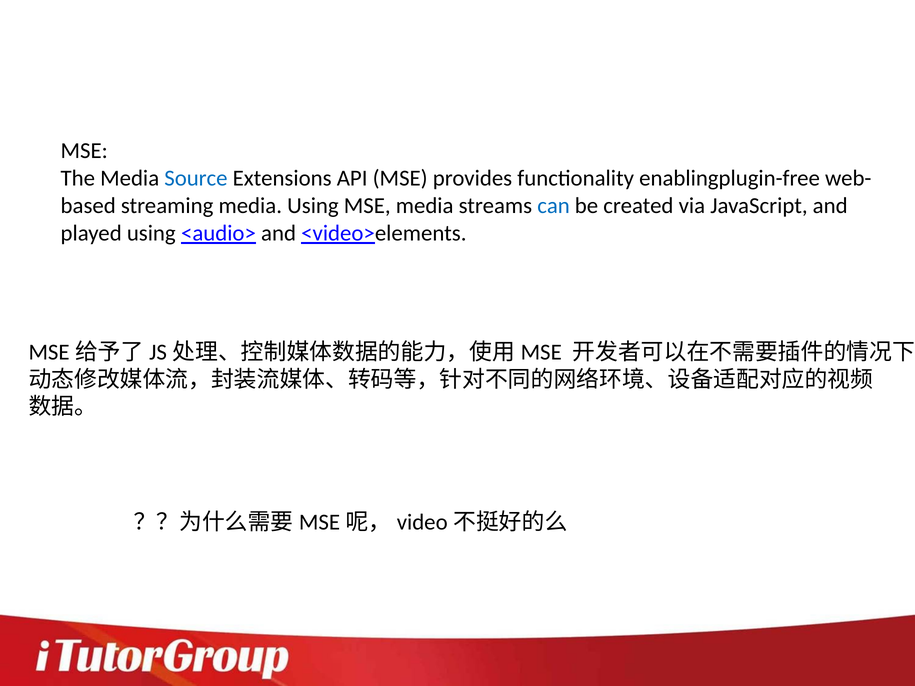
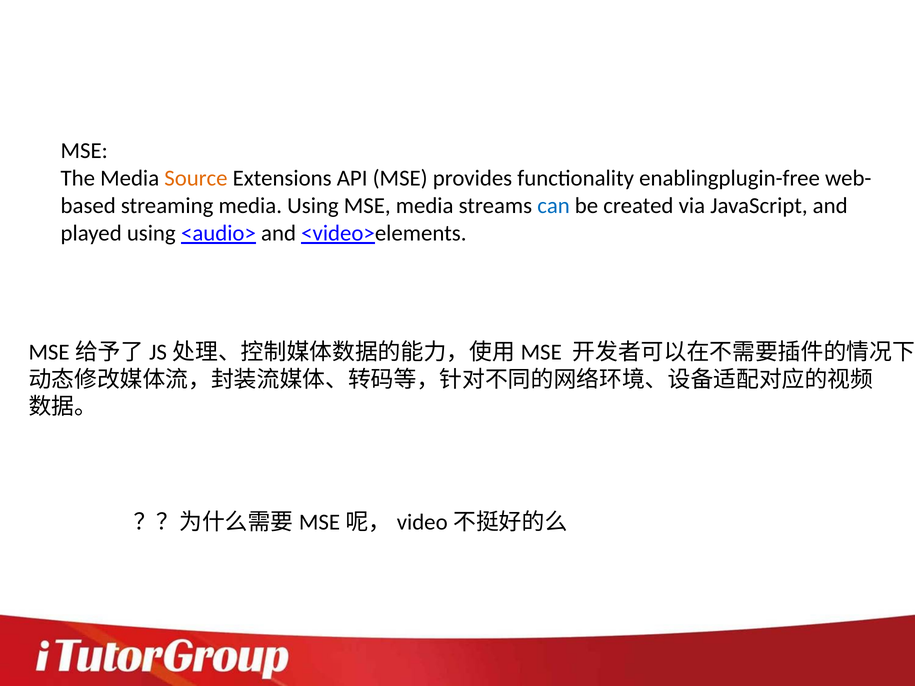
Source colour: blue -> orange (196, 178)
